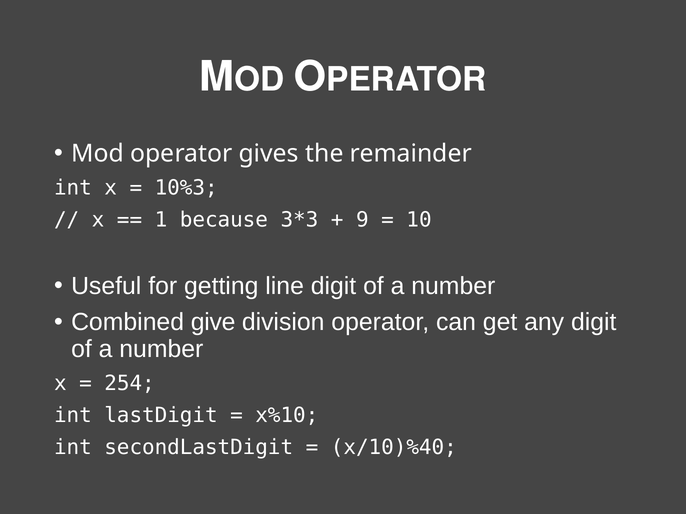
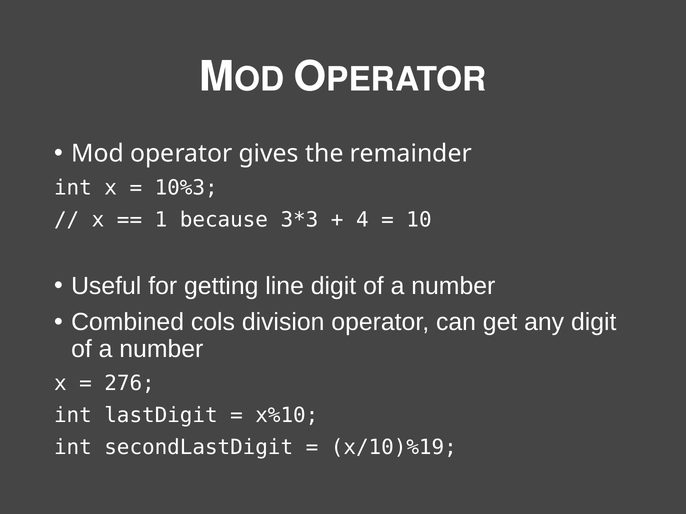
9: 9 -> 4 (362, 220)
give: give -> cols (213, 323)
254: 254 -> 276 (130, 384)
x/10)%40: x/10)%40 -> x/10)%19 (394, 448)
